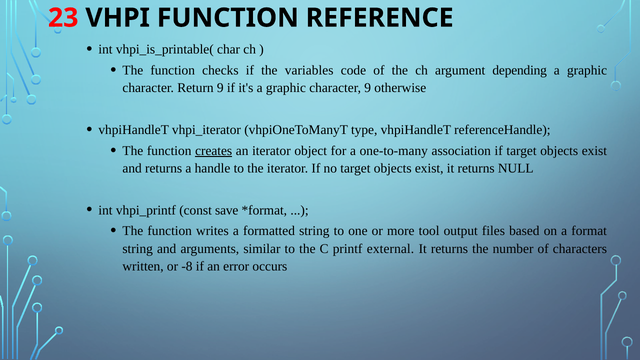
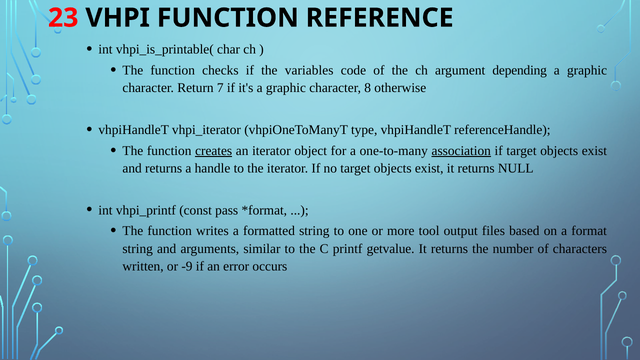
Return 9: 9 -> 7 (220, 88)
character 9: 9 -> 8 (368, 88)
association underline: none -> present (461, 151)
save: save -> pass (227, 210)
external: external -> getvalue (391, 249)
-8: -8 -> -9 (187, 266)
